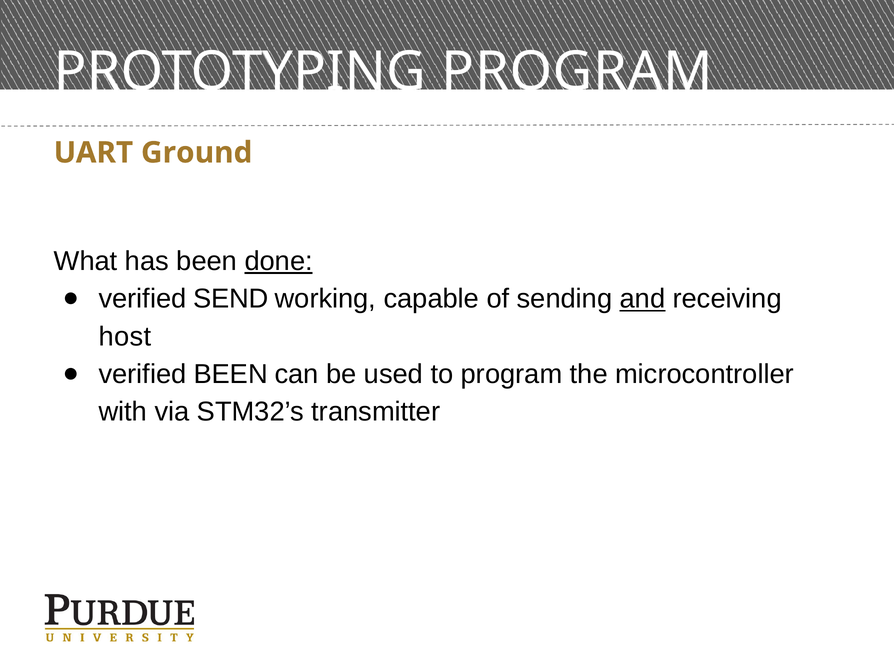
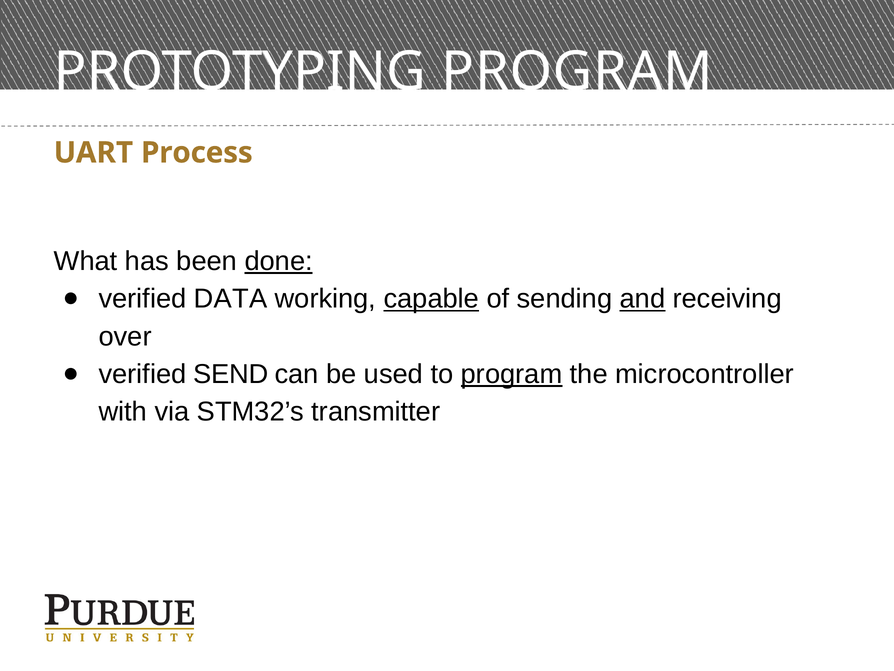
Ground: Ground -> Process (197, 153)
SEND: SEND -> DATA (231, 299)
capable underline: none -> present (431, 299)
host: host -> over (125, 336)
verified BEEN: BEEN -> SEND (231, 374)
program underline: none -> present (512, 374)
